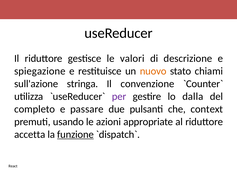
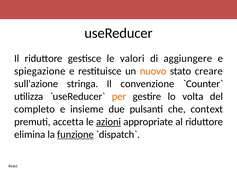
descrizione: descrizione -> aggiungere (188, 58)
chiami: chiami -> creare (209, 71)
per colour: purple -> orange (119, 96)
dalla: dalla -> volta (193, 96)
passare: passare -> insieme (87, 109)
usando: usando -> accetta (68, 122)
azioni underline: none -> present (109, 122)
accetta: accetta -> elimina (30, 134)
